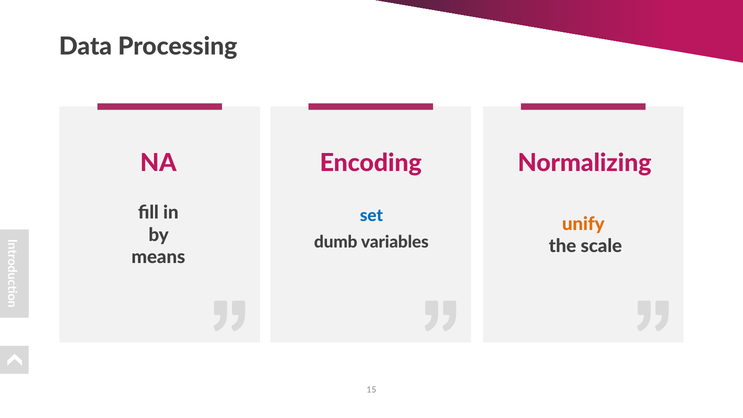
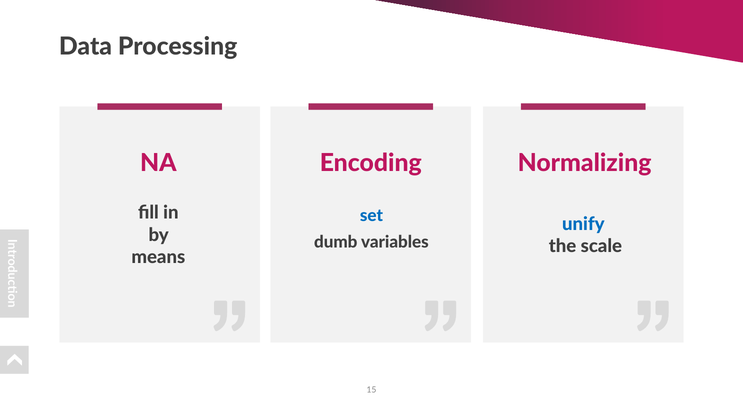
unify colour: orange -> blue (583, 224)
